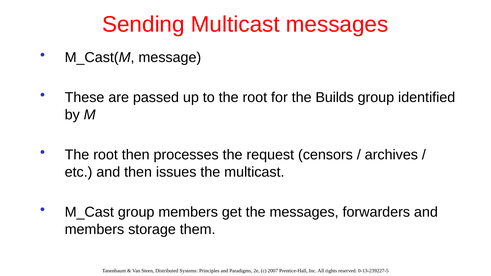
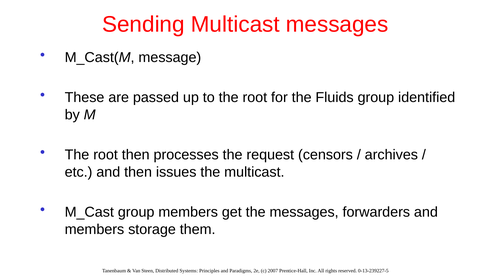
Builds: Builds -> Fluids (335, 98)
